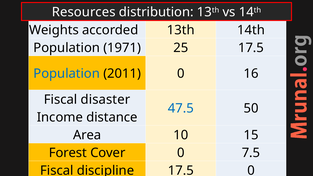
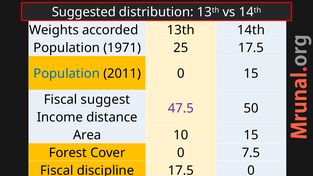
Resources: Resources -> Suggested (84, 12)
0 16: 16 -> 15 (251, 74)
disaster: disaster -> suggest (105, 100)
47.5 colour: blue -> purple (181, 108)
